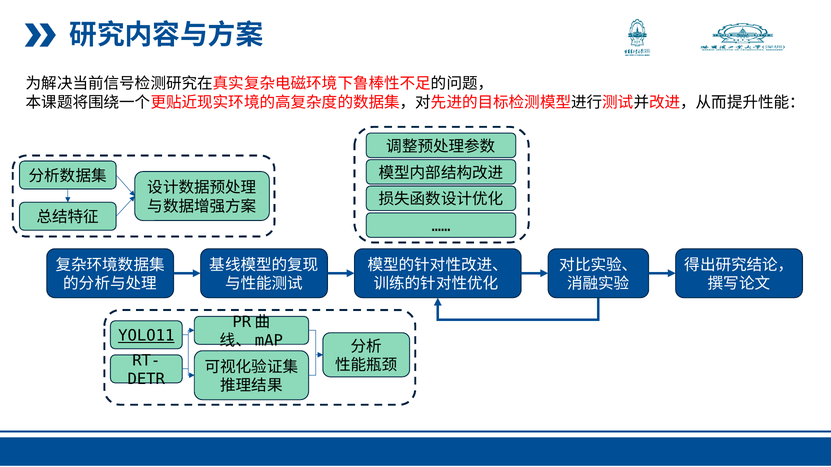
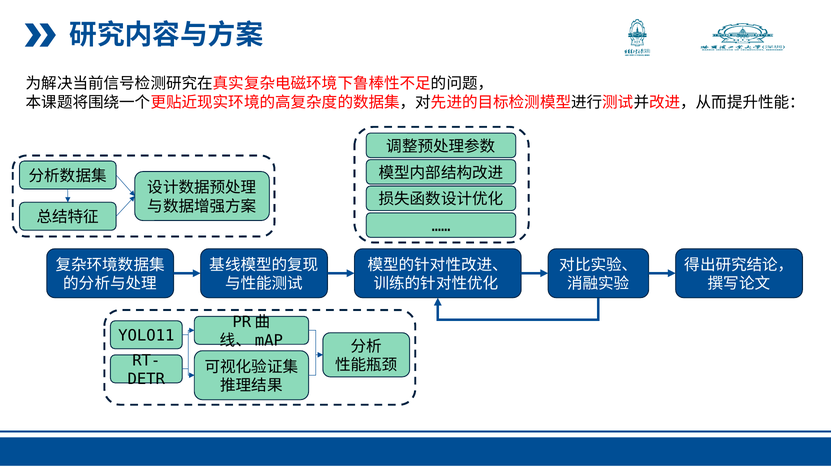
YOLO11 underline: present -> none (146, 336)
